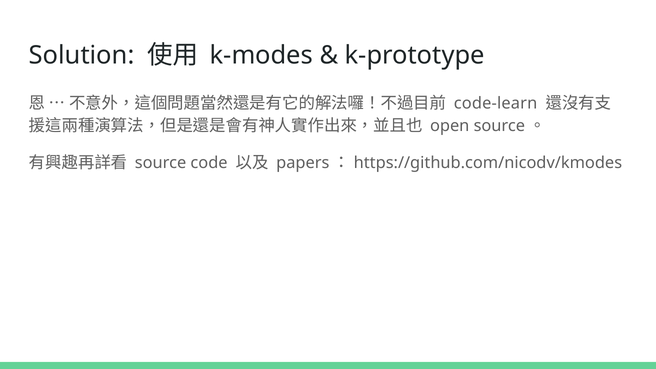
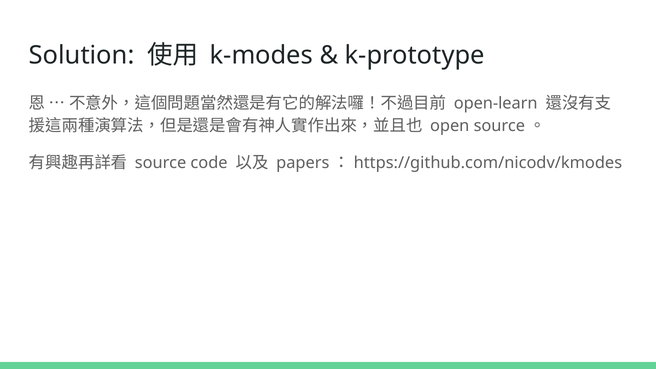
code-learn: code-learn -> open-learn (496, 103)
